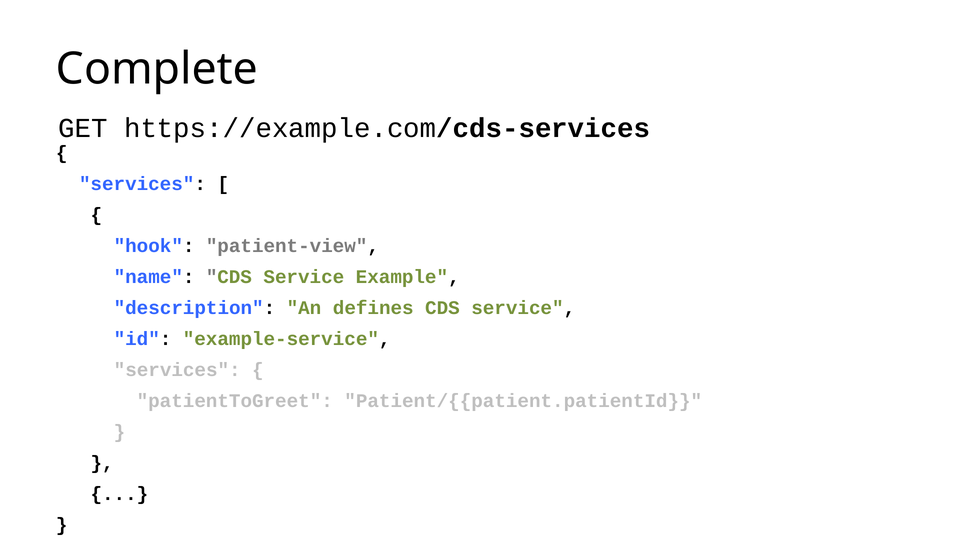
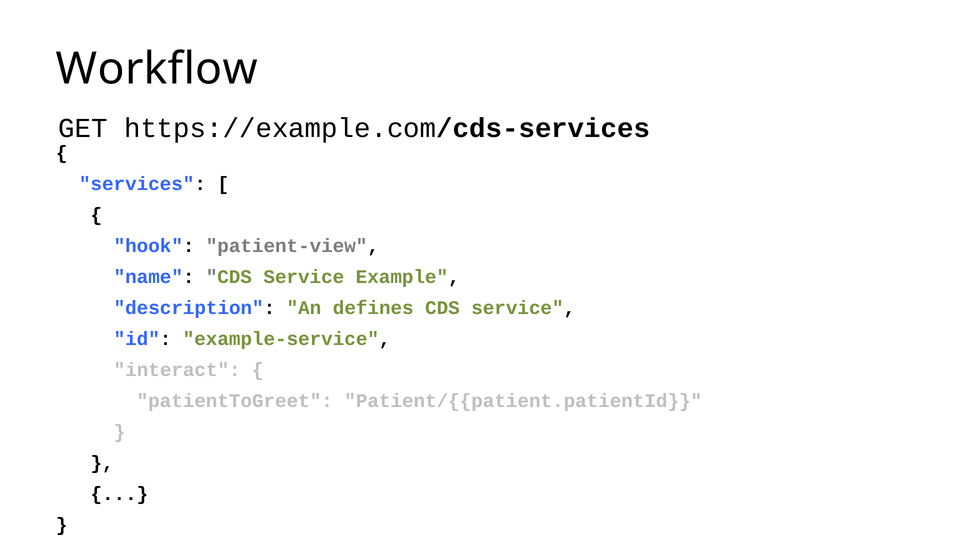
Complete: Complete -> Workflow (157, 69)
services: services -> interact (177, 370)
